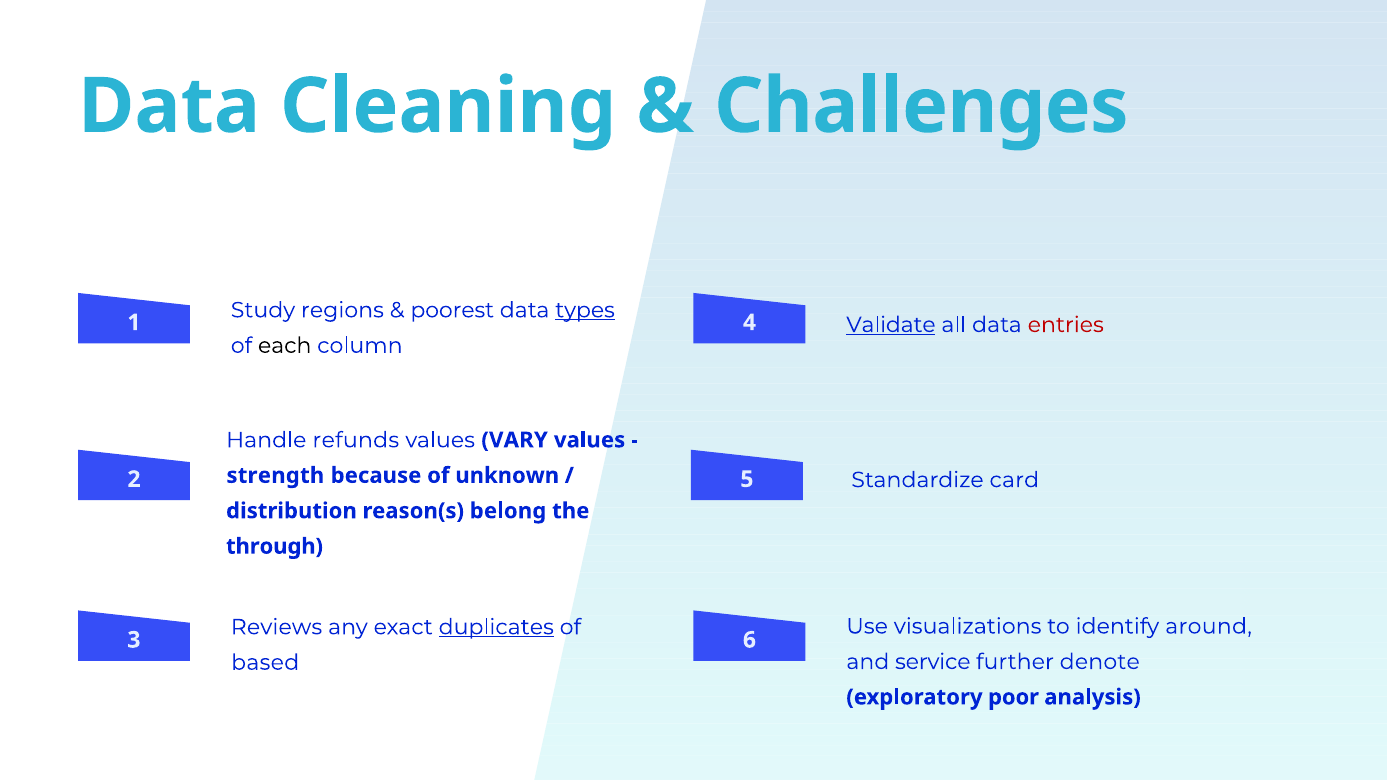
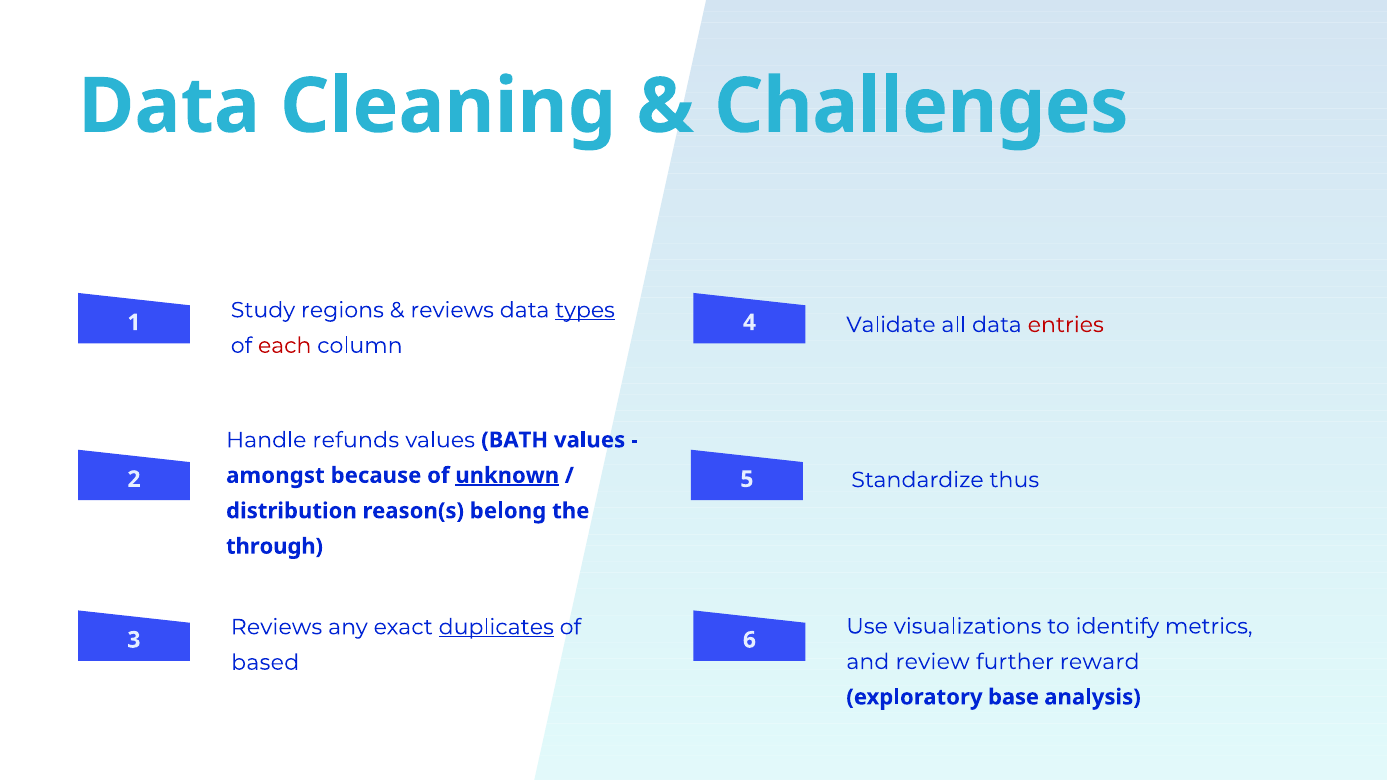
poorest: poorest -> reviews (452, 310)
Validate underline: present -> none (891, 325)
each colour: black -> red (285, 346)
VARY: VARY -> BATH (515, 440)
strength: strength -> amongst (275, 476)
unknown underline: none -> present (507, 476)
card: card -> thus (1014, 480)
around: around -> metrics (1209, 626)
service: service -> review (933, 662)
denote: denote -> reward (1100, 662)
poor: poor -> base (1014, 697)
